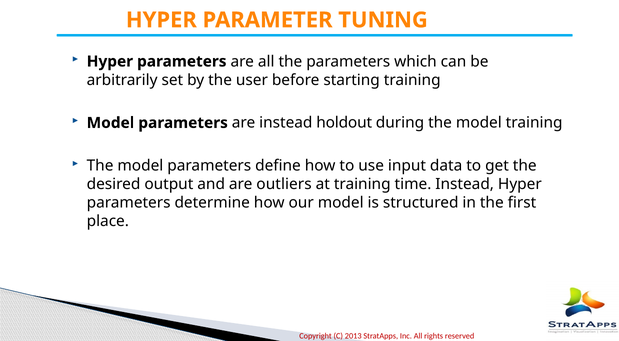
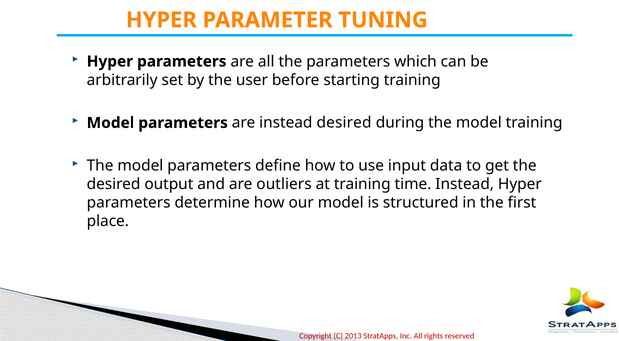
instead holdout: holdout -> desired (344, 123)
